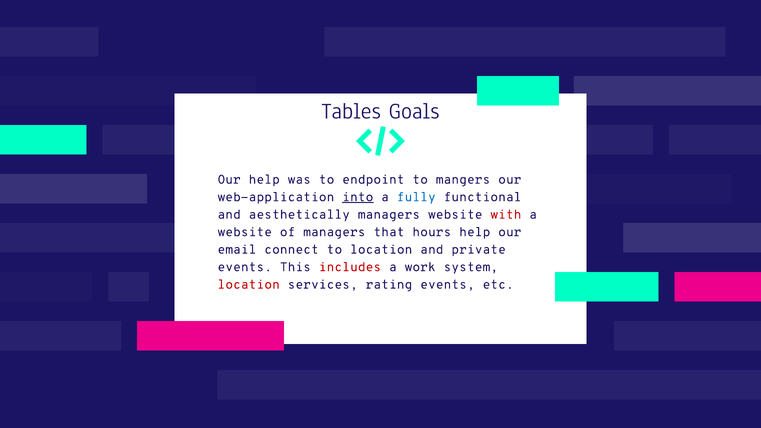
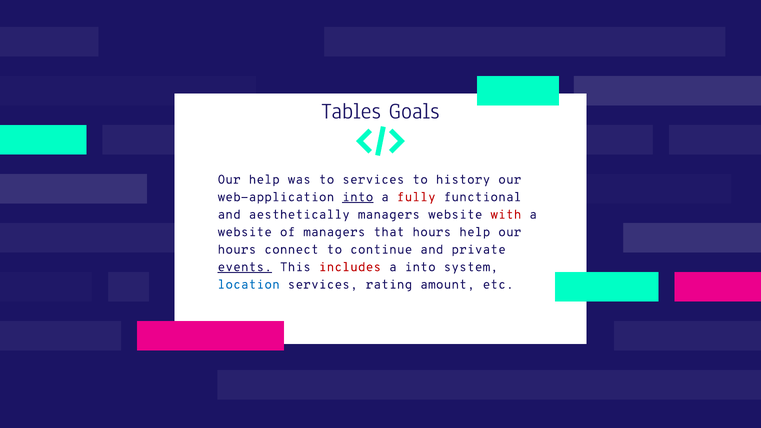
to endpoint: endpoint -> services (373, 180)
mangers: mangers -> history (463, 180)
fully colour: blue -> red (416, 197)
email: email -> hours (237, 250)
to location: location -> continue (381, 250)
events underline: none -> present (245, 267)
a work: work -> into (420, 267)
location colour: red -> blue (249, 285)
rating events: events -> amount (448, 285)
